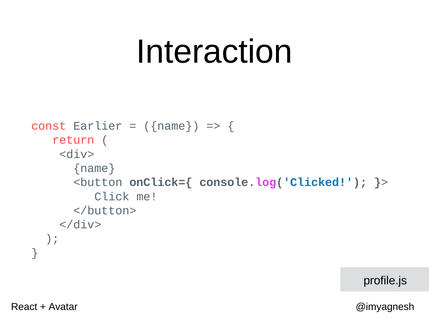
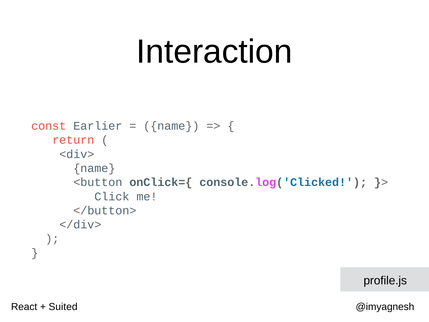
Avatar: Avatar -> Suited (63, 307)
